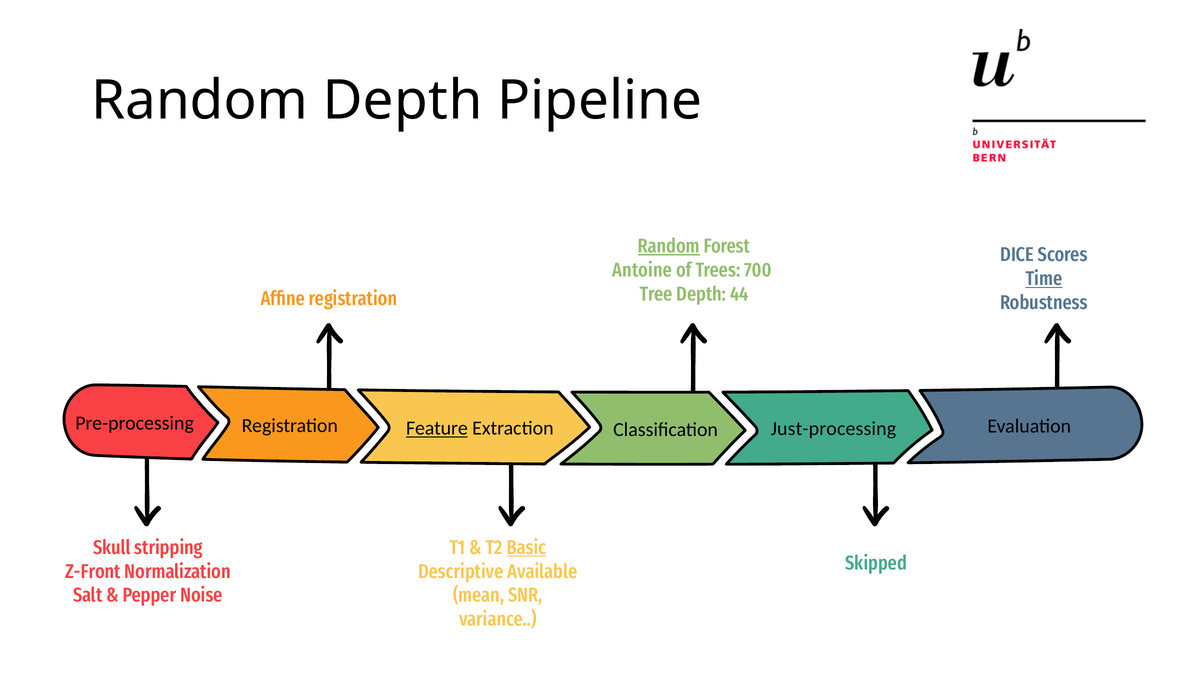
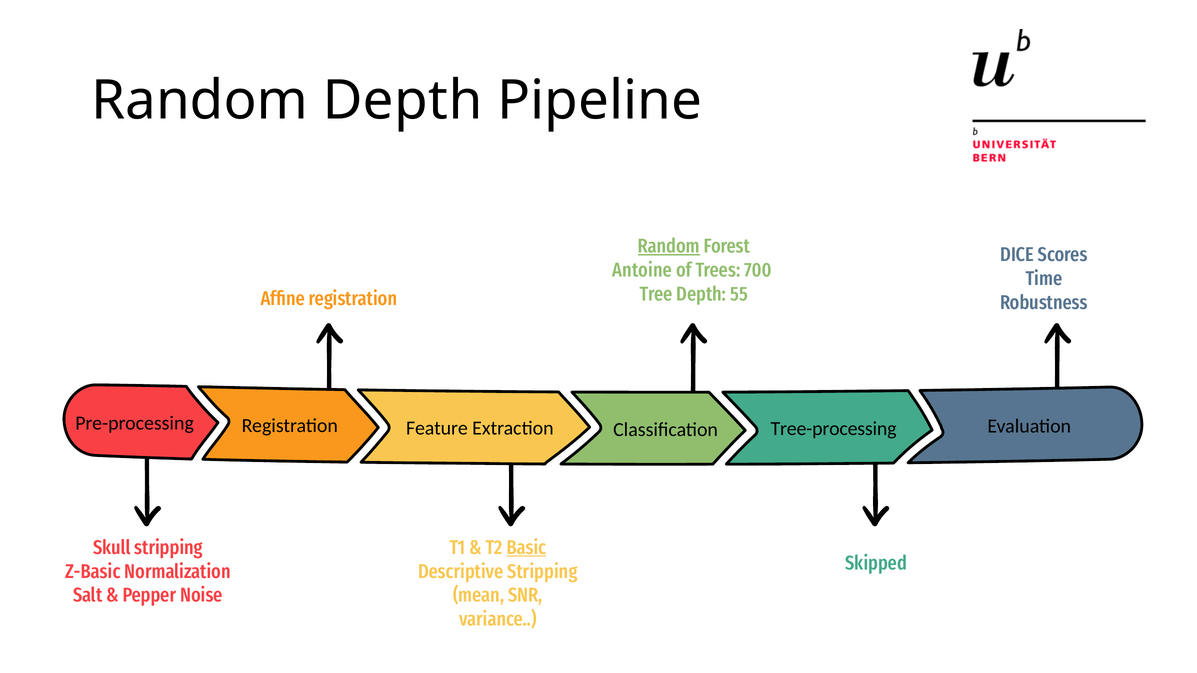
Time underline: present -> none (1044, 279)
44: 44 -> 55 (739, 294)
Feature underline: present -> none (437, 429)
Just-processing: Just-processing -> Tree-processing (834, 429)
Z-Front: Z-Front -> Z-Basic (93, 572)
Descriptive Available: Available -> Stripping (542, 572)
